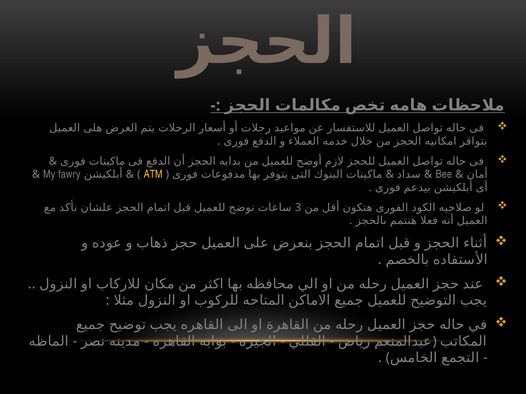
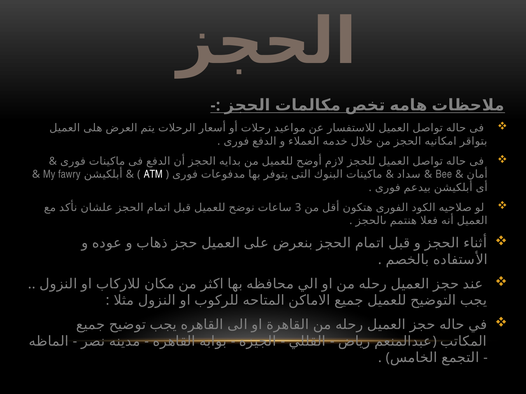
ATM colour: yellow -> white (153, 175)
